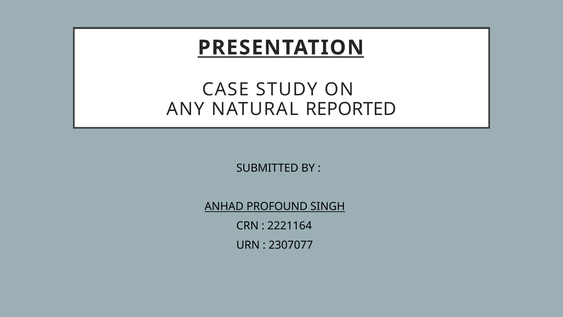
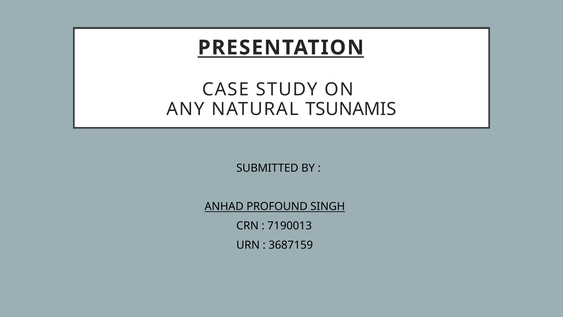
REPORTED: REPORTED -> TSUNAMIS (351, 109)
2221164: 2221164 -> 7190013 (290, 226)
2307077: 2307077 -> 3687159 (291, 245)
